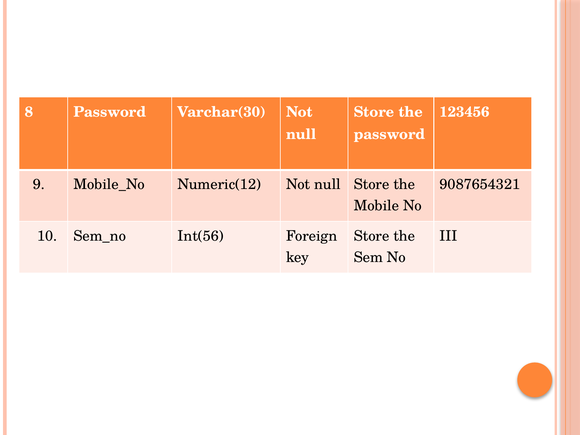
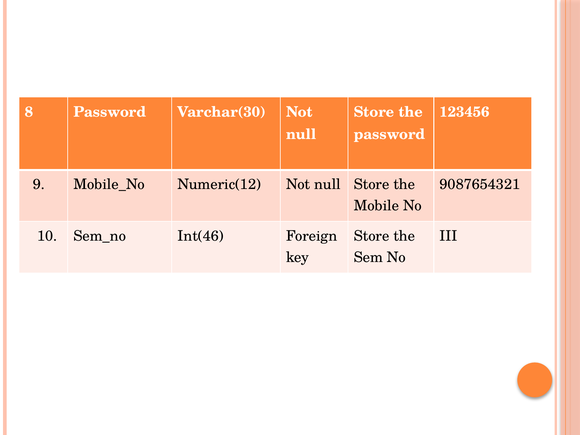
Int(56: Int(56 -> Int(46 (201, 236)
